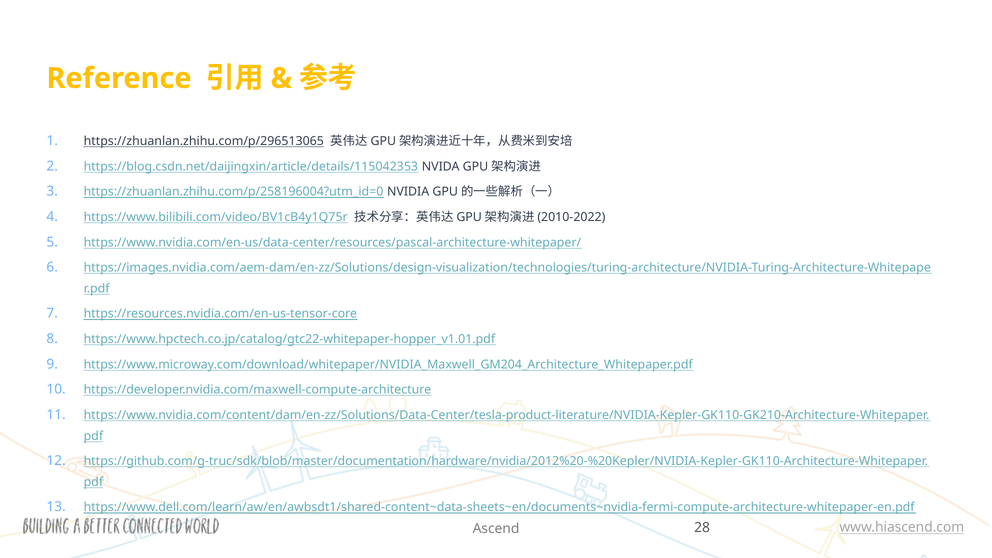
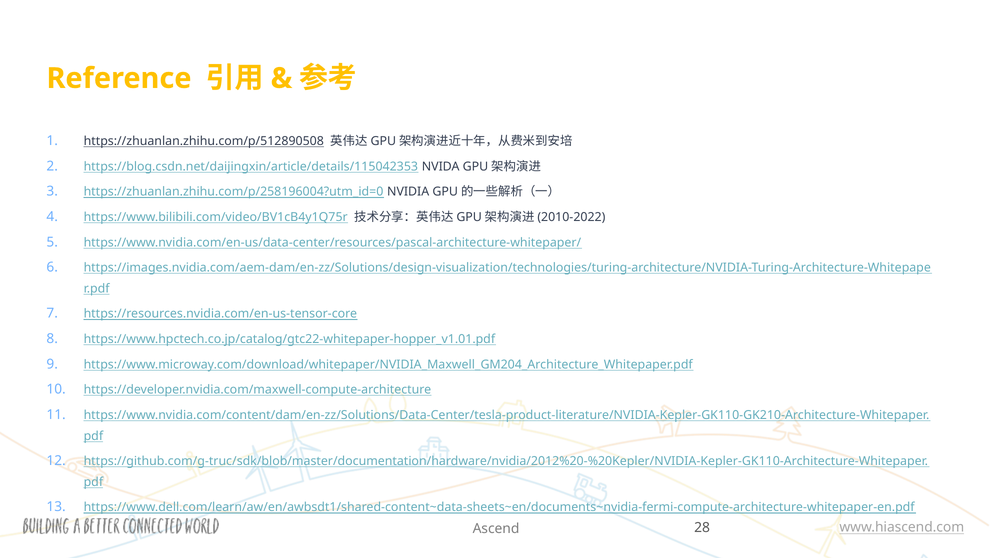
https://zhuanlan.zhihu.com/p/296513065: https://zhuanlan.zhihu.com/p/296513065 -> https://zhuanlan.zhihu.com/p/512890508 (204, 141)
